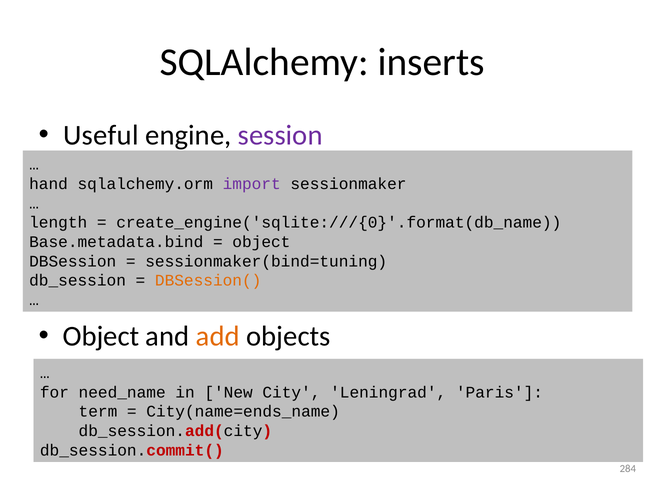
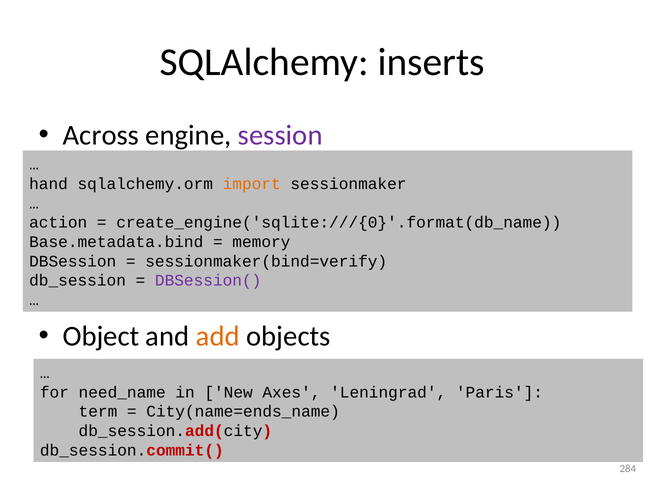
Useful: Useful -> Across (101, 135)
import colour: purple -> orange (252, 184)
length: length -> action (58, 222)
object: object -> memory (261, 242)
sessionmaker(bind=tuning: sessionmaker(bind=tuning -> sessionmaker(bind=verify (266, 261)
DBSession( colour: orange -> purple (208, 281)
City: City -> Axes (291, 392)
